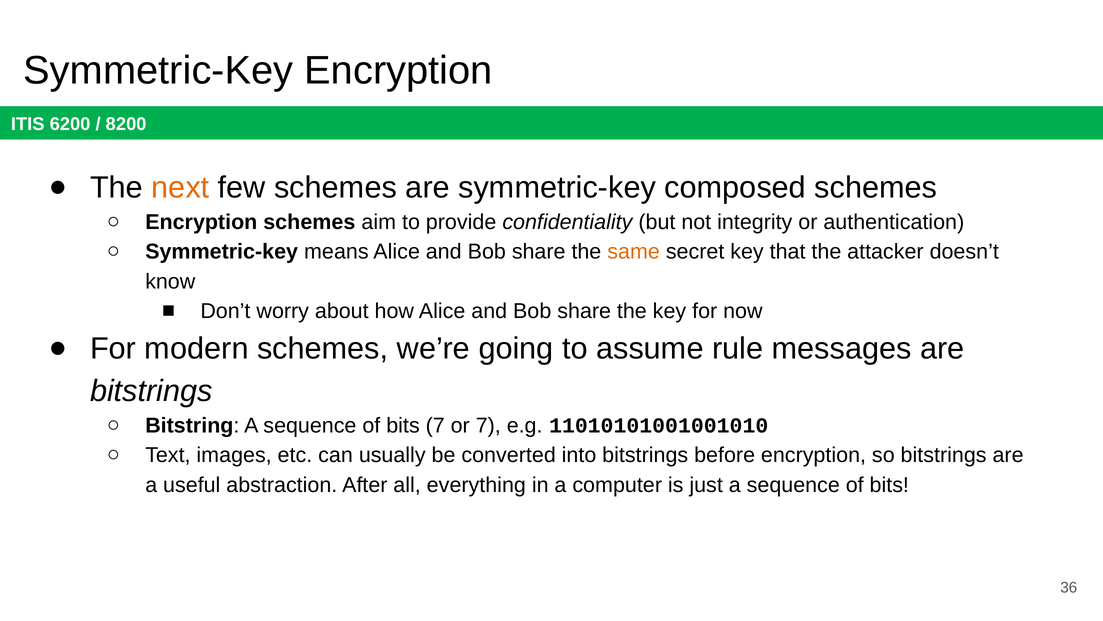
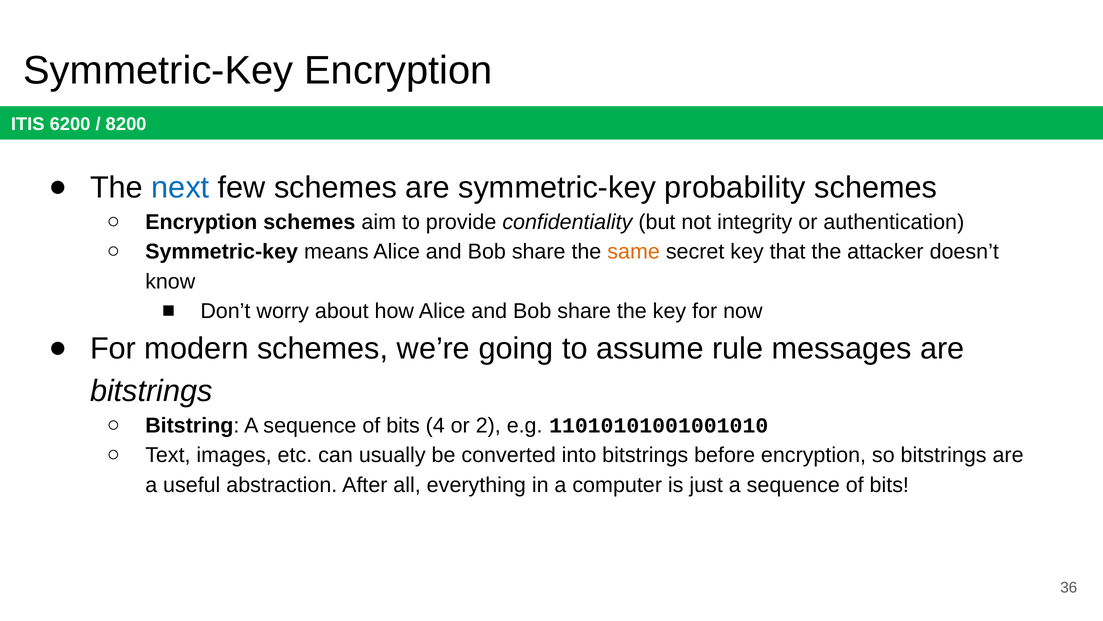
next colour: orange -> blue (180, 188)
composed: composed -> probability (735, 188)
bits 7: 7 -> 4 (435, 425)
or 7: 7 -> 2 (488, 425)
